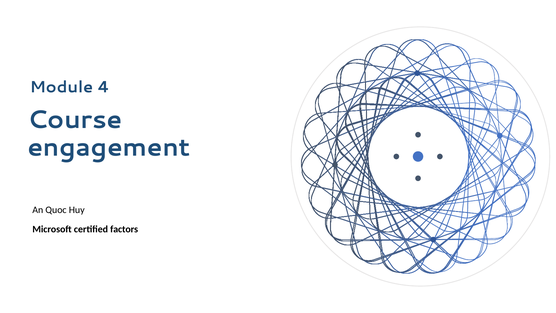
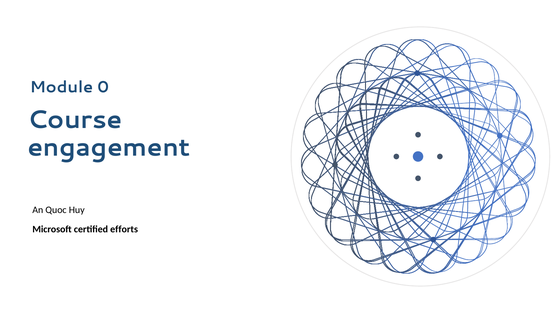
4: 4 -> 0 (103, 87)
factors: factors -> efforts (124, 229)
